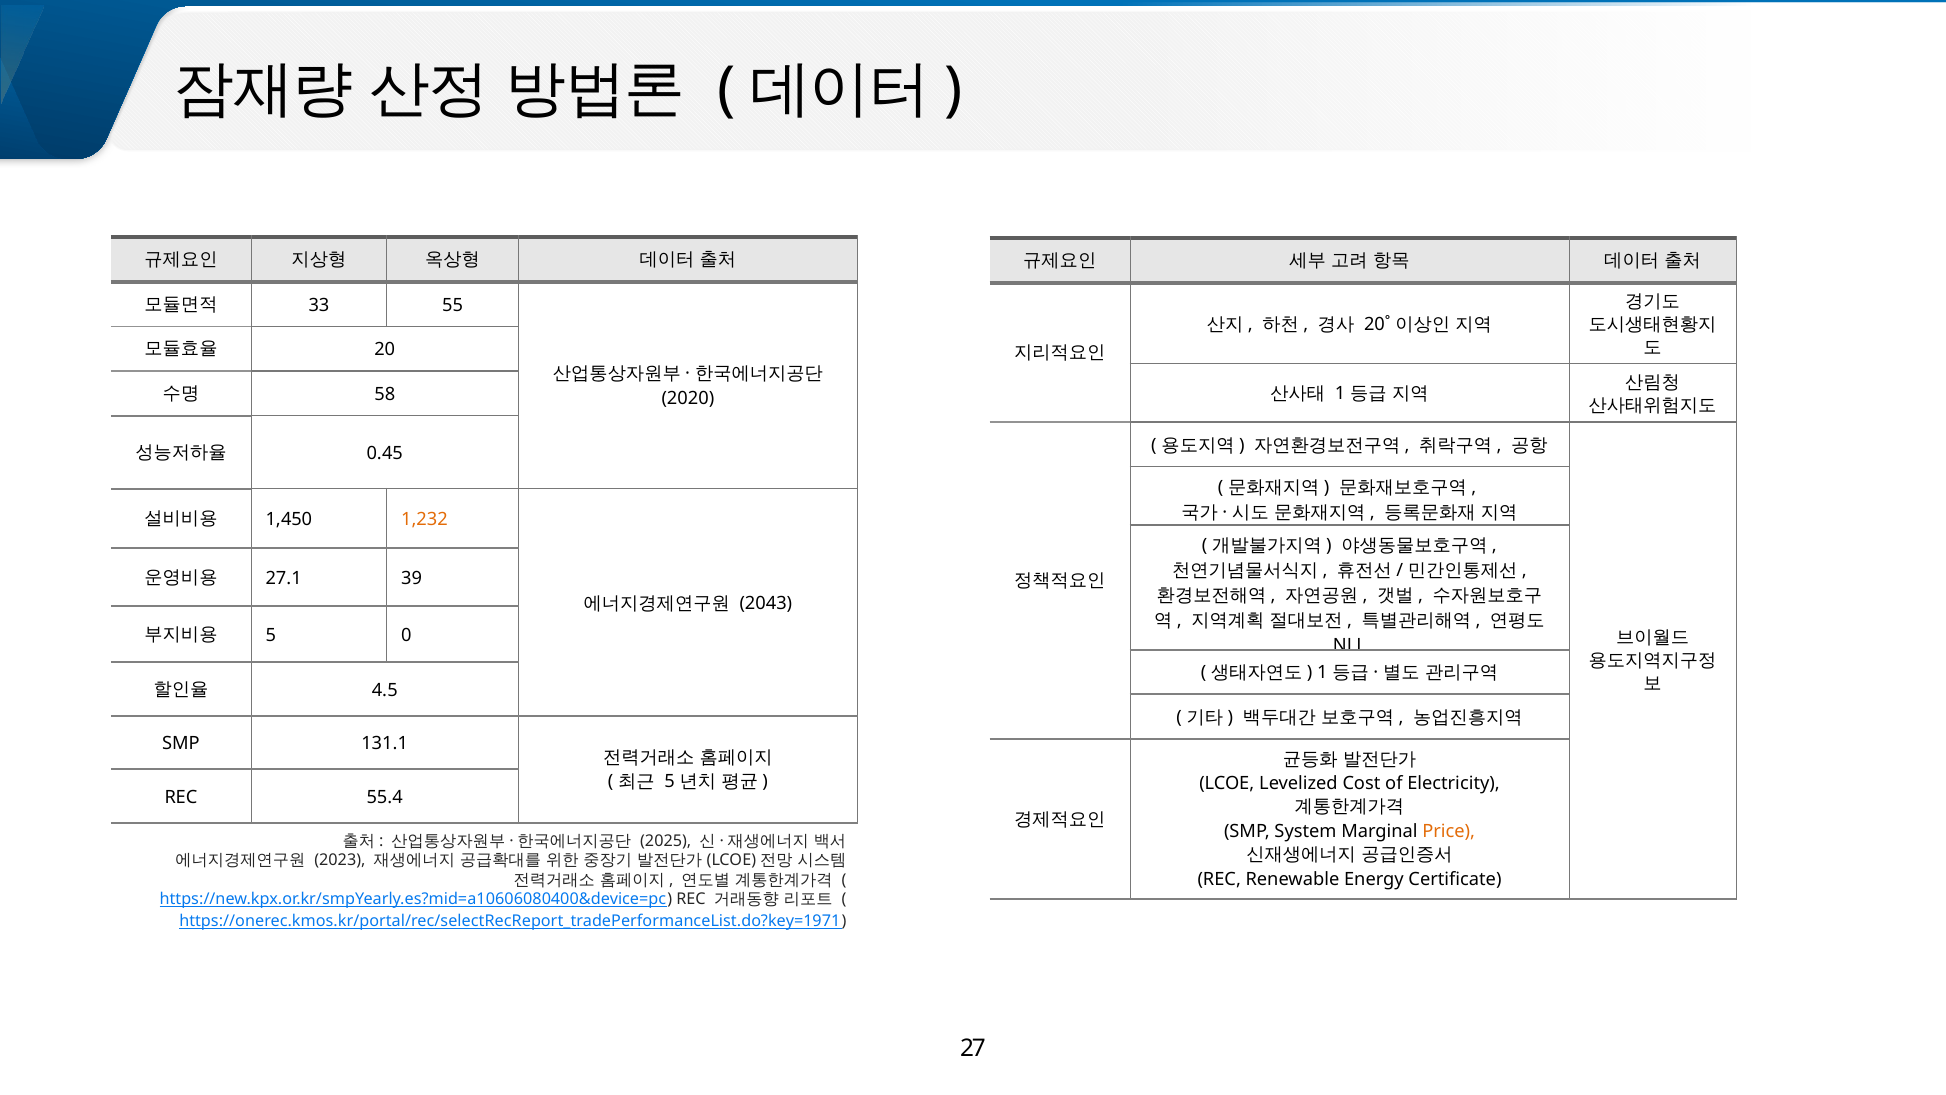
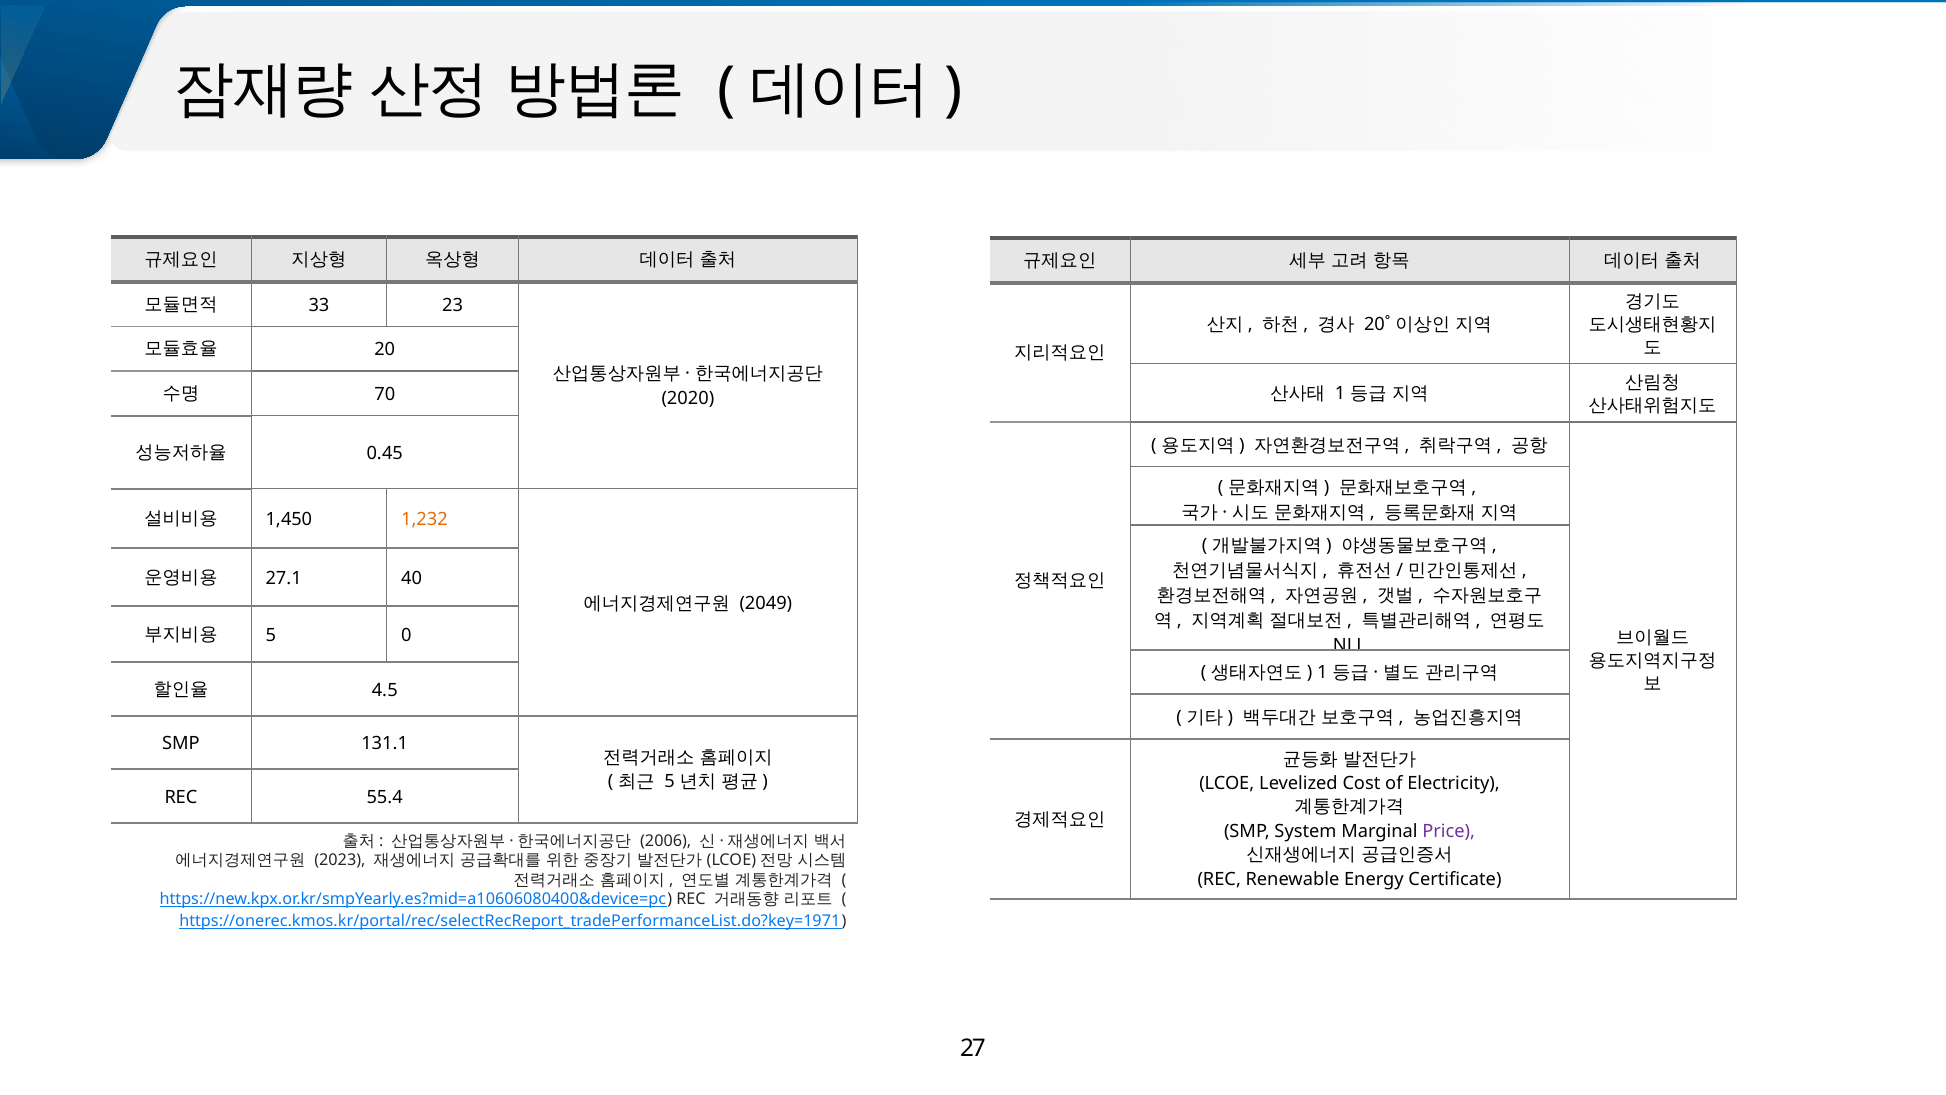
55: 55 -> 23 (453, 305)
58: 58 -> 70 (385, 394)
39: 39 -> 40 (412, 578)
2043: 2043 -> 2049 (766, 603)
Price colour: orange -> purple (1449, 831)
2025: 2025 -> 2006 (666, 841)
